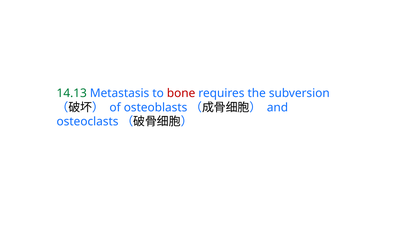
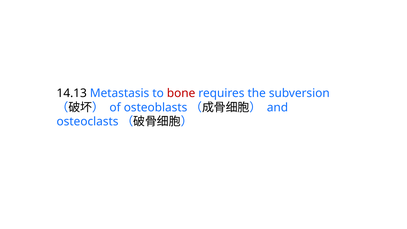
14.13 colour: green -> black (72, 93)
